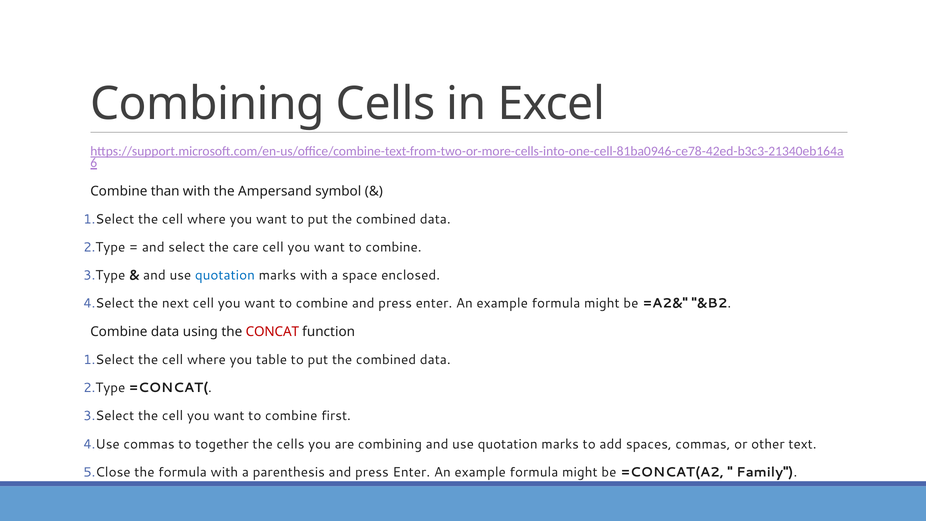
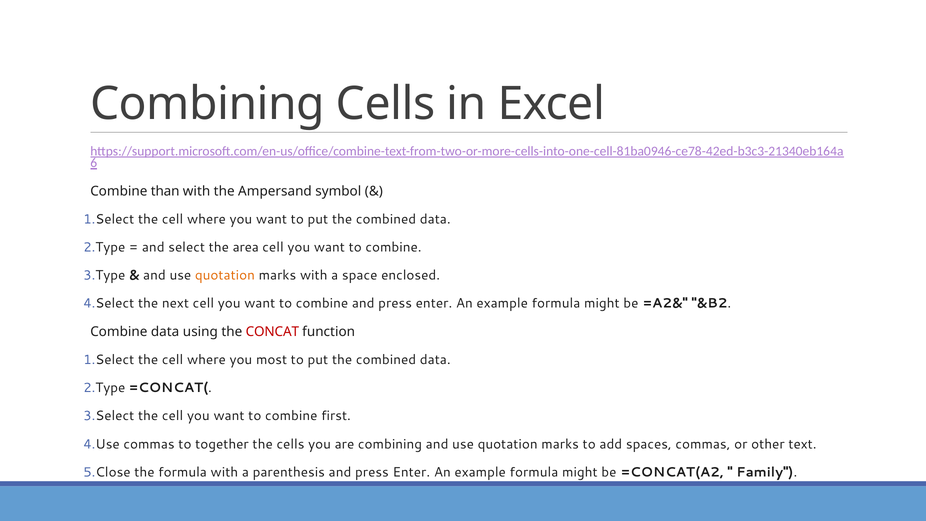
care: care -> area (246, 247)
quotation colour: blue -> orange (225, 275)
table: table -> most (272, 360)
